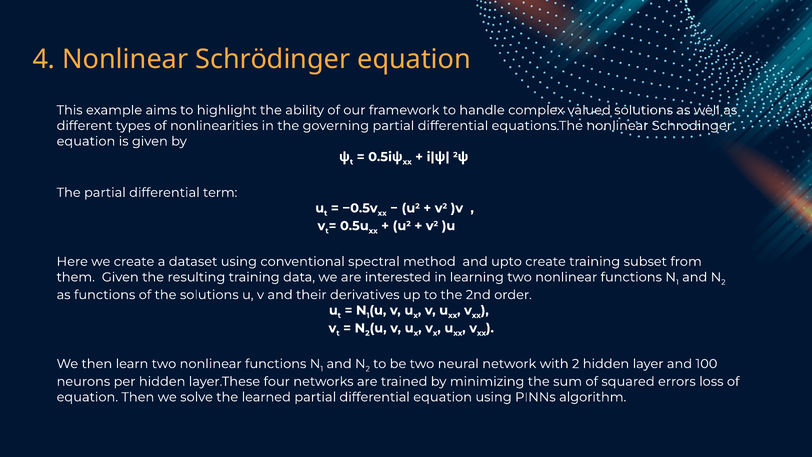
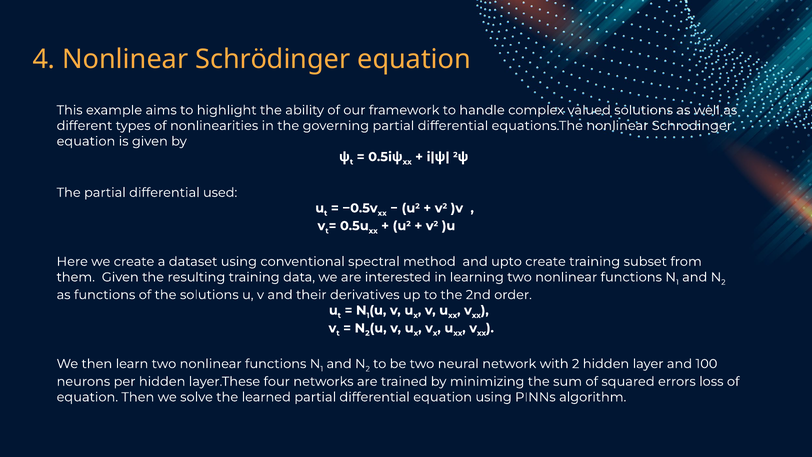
term: term -> used (220, 192)
